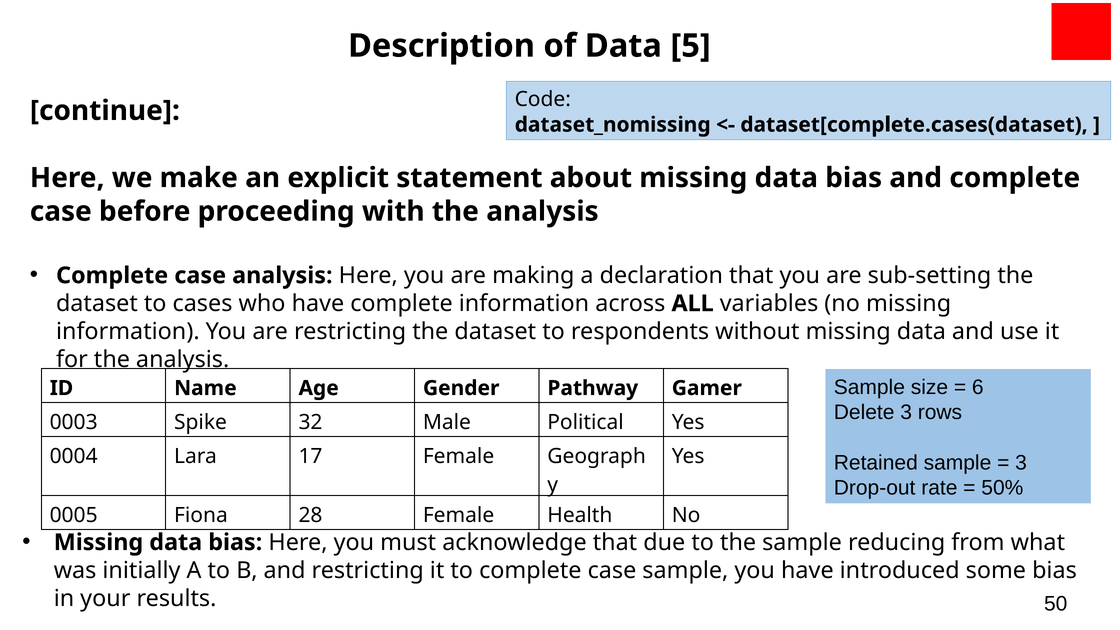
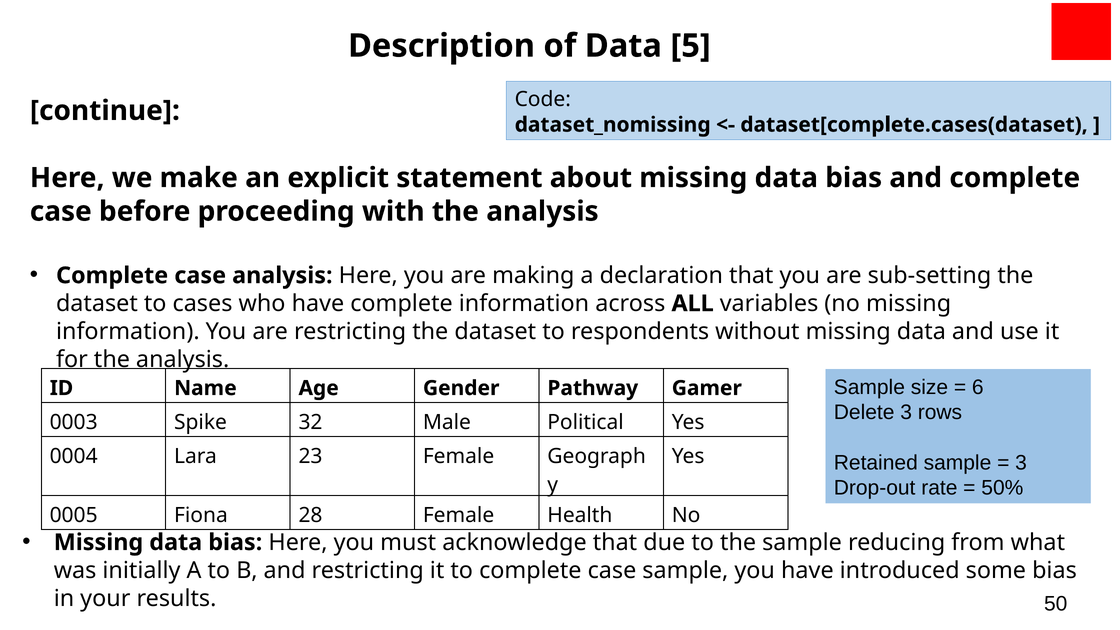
17: 17 -> 23 (311, 456)
